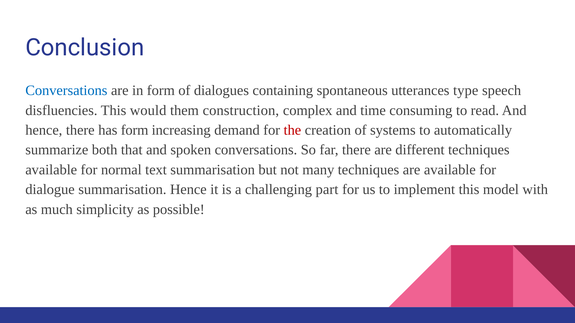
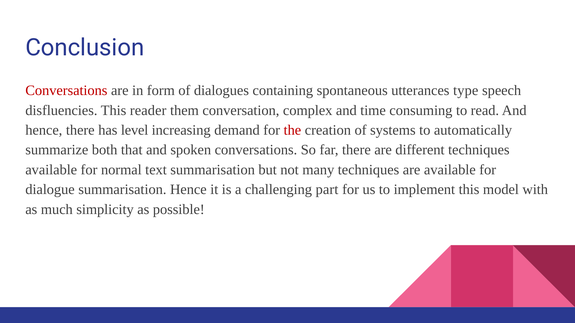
Conversations colour: blue -> red (66, 91)
would: would -> reader (148, 110)
construction: construction -> conversation (241, 110)
has form: form -> level (135, 130)
